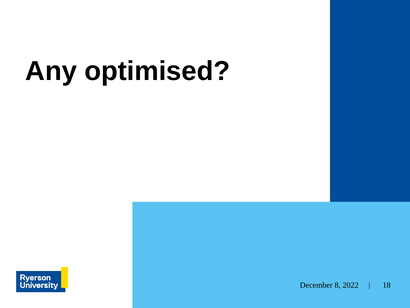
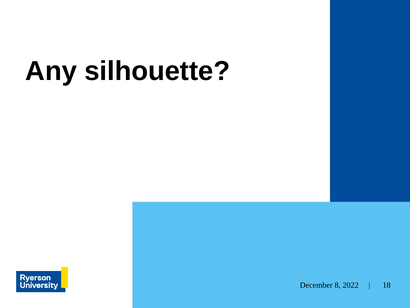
optimised: optimised -> silhouette (157, 71)
